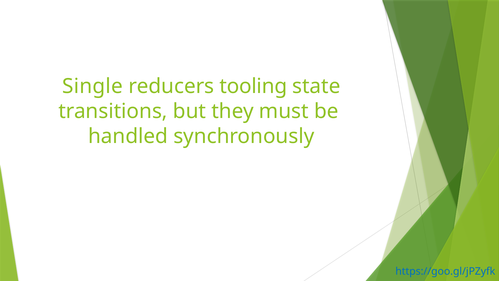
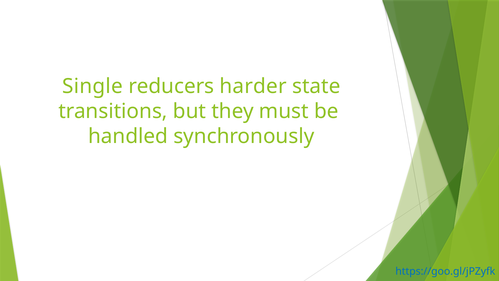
tooling: tooling -> harder (253, 86)
